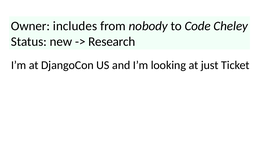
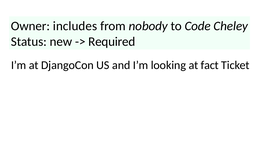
Research: Research -> Required (112, 41)
just: just -> fact (210, 65)
